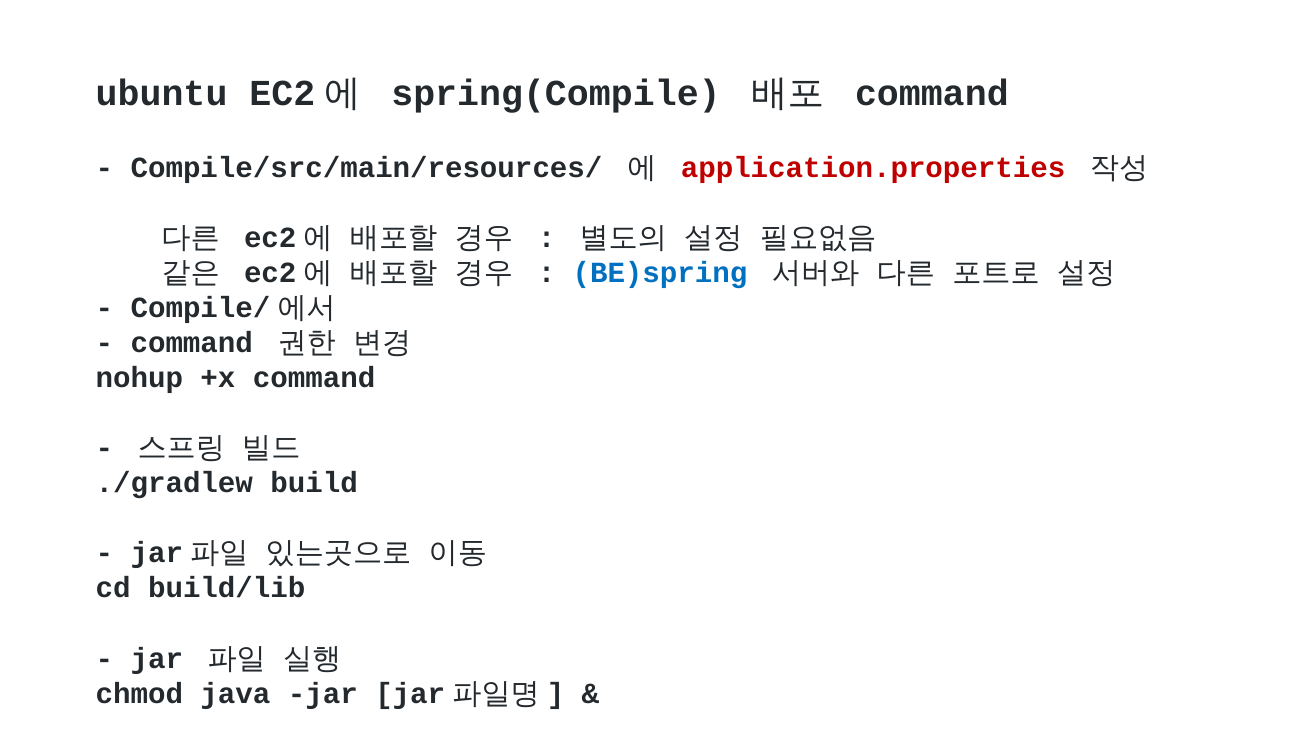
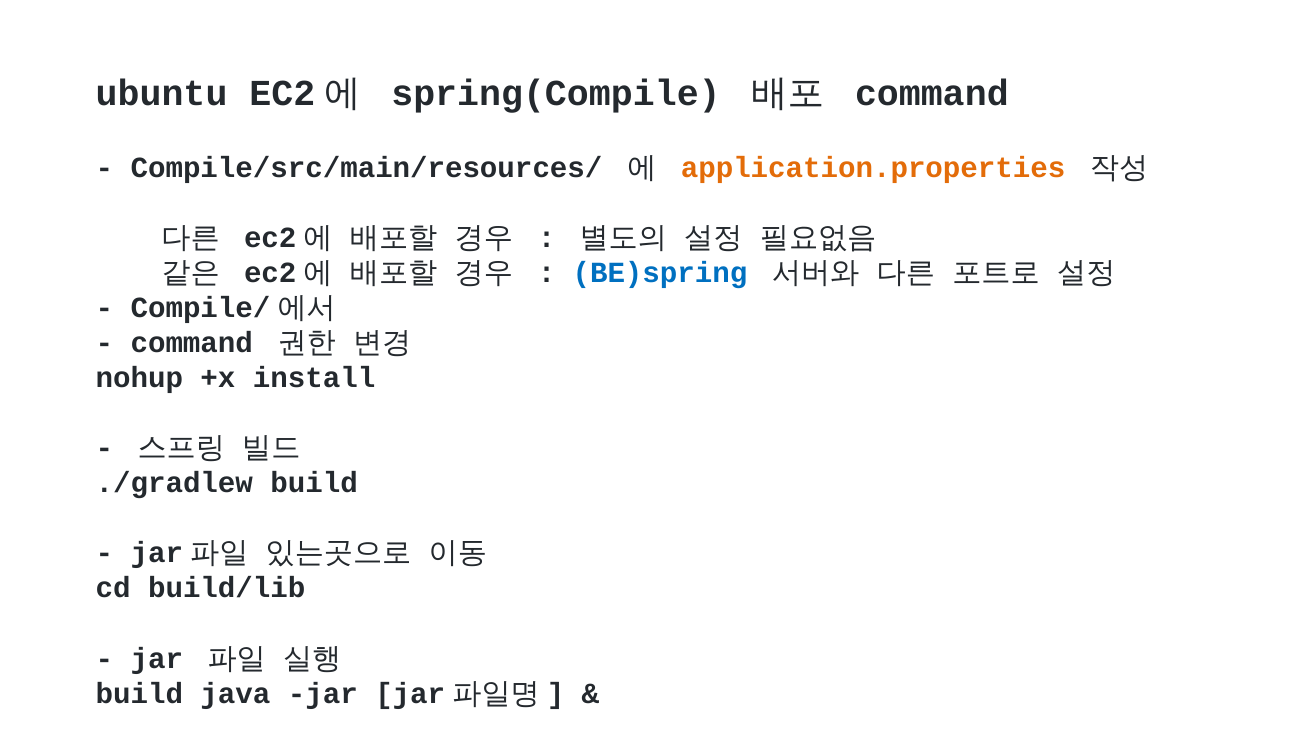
application.properties colour: red -> orange (873, 167)
+x command: command -> install (314, 378)
chmod: chmod -> build (139, 693)
